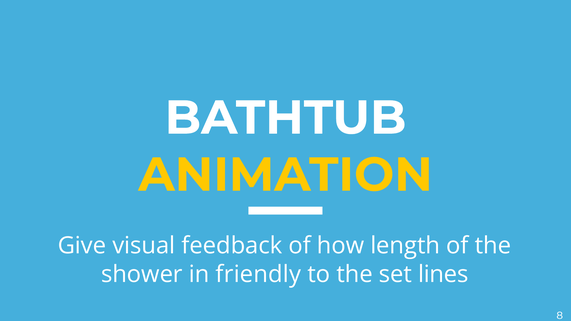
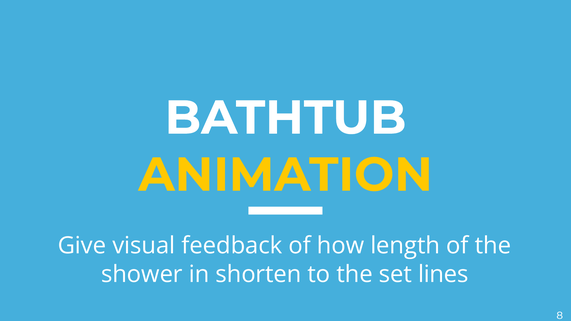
friendly: friendly -> shorten (258, 274)
